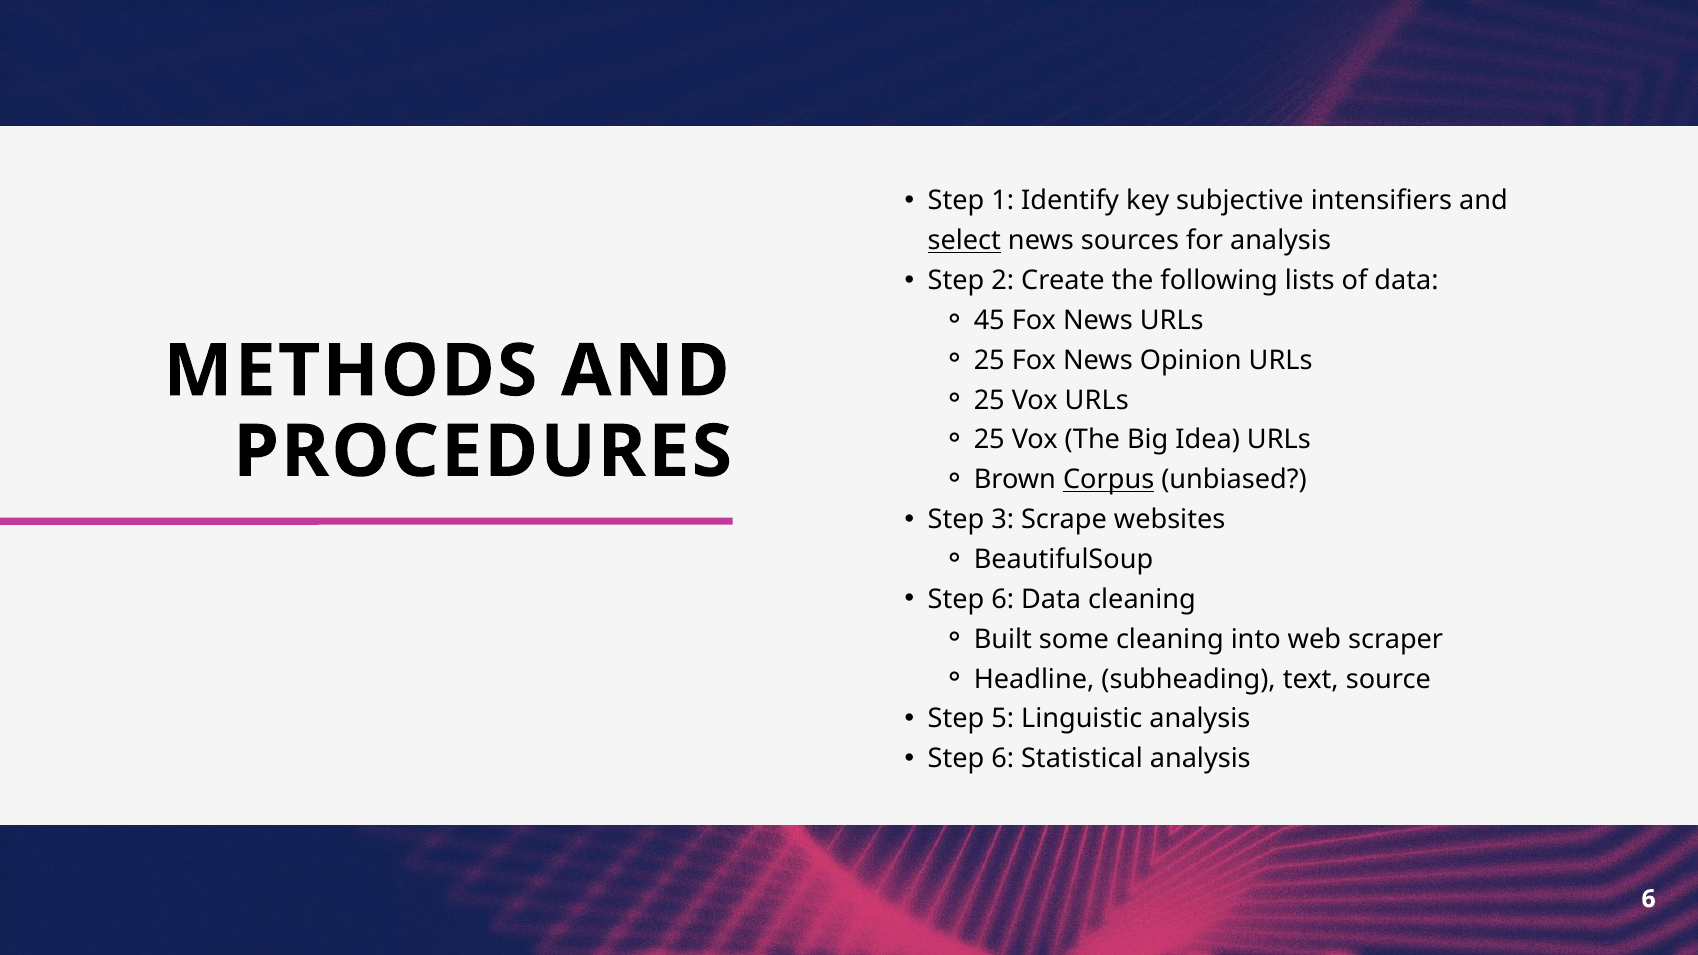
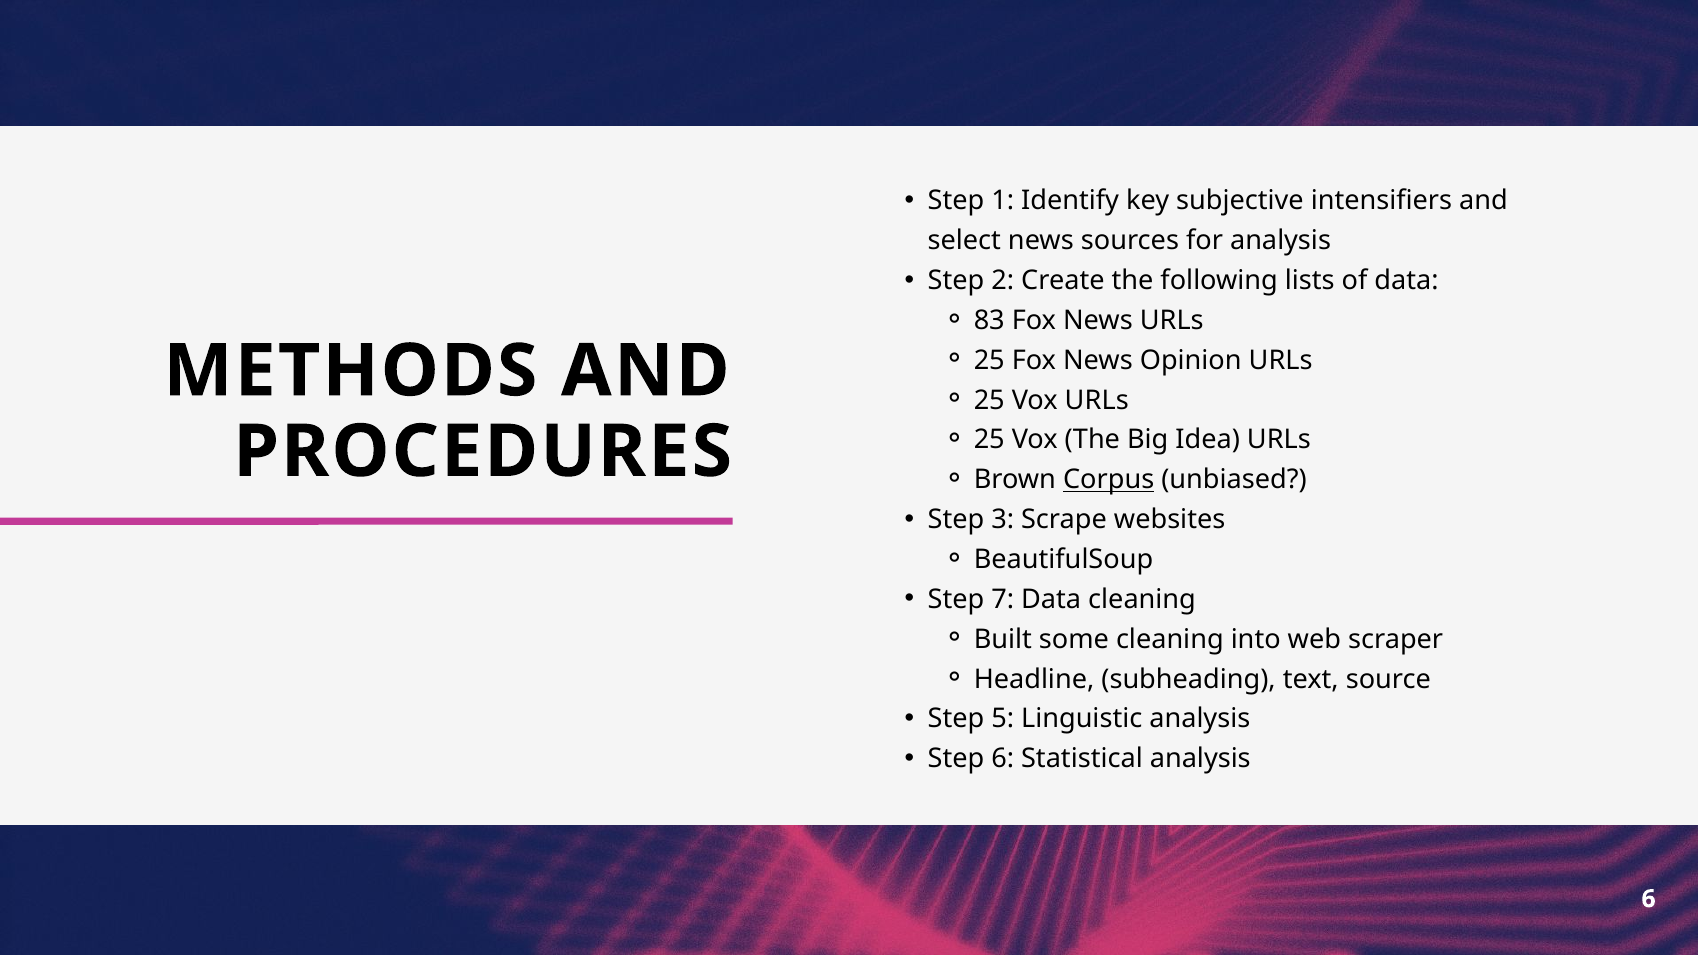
select underline: present -> none (964, 241)
45: 45 -> 83 (989, 321)
6: 6 -> 7 (1003, 599)
